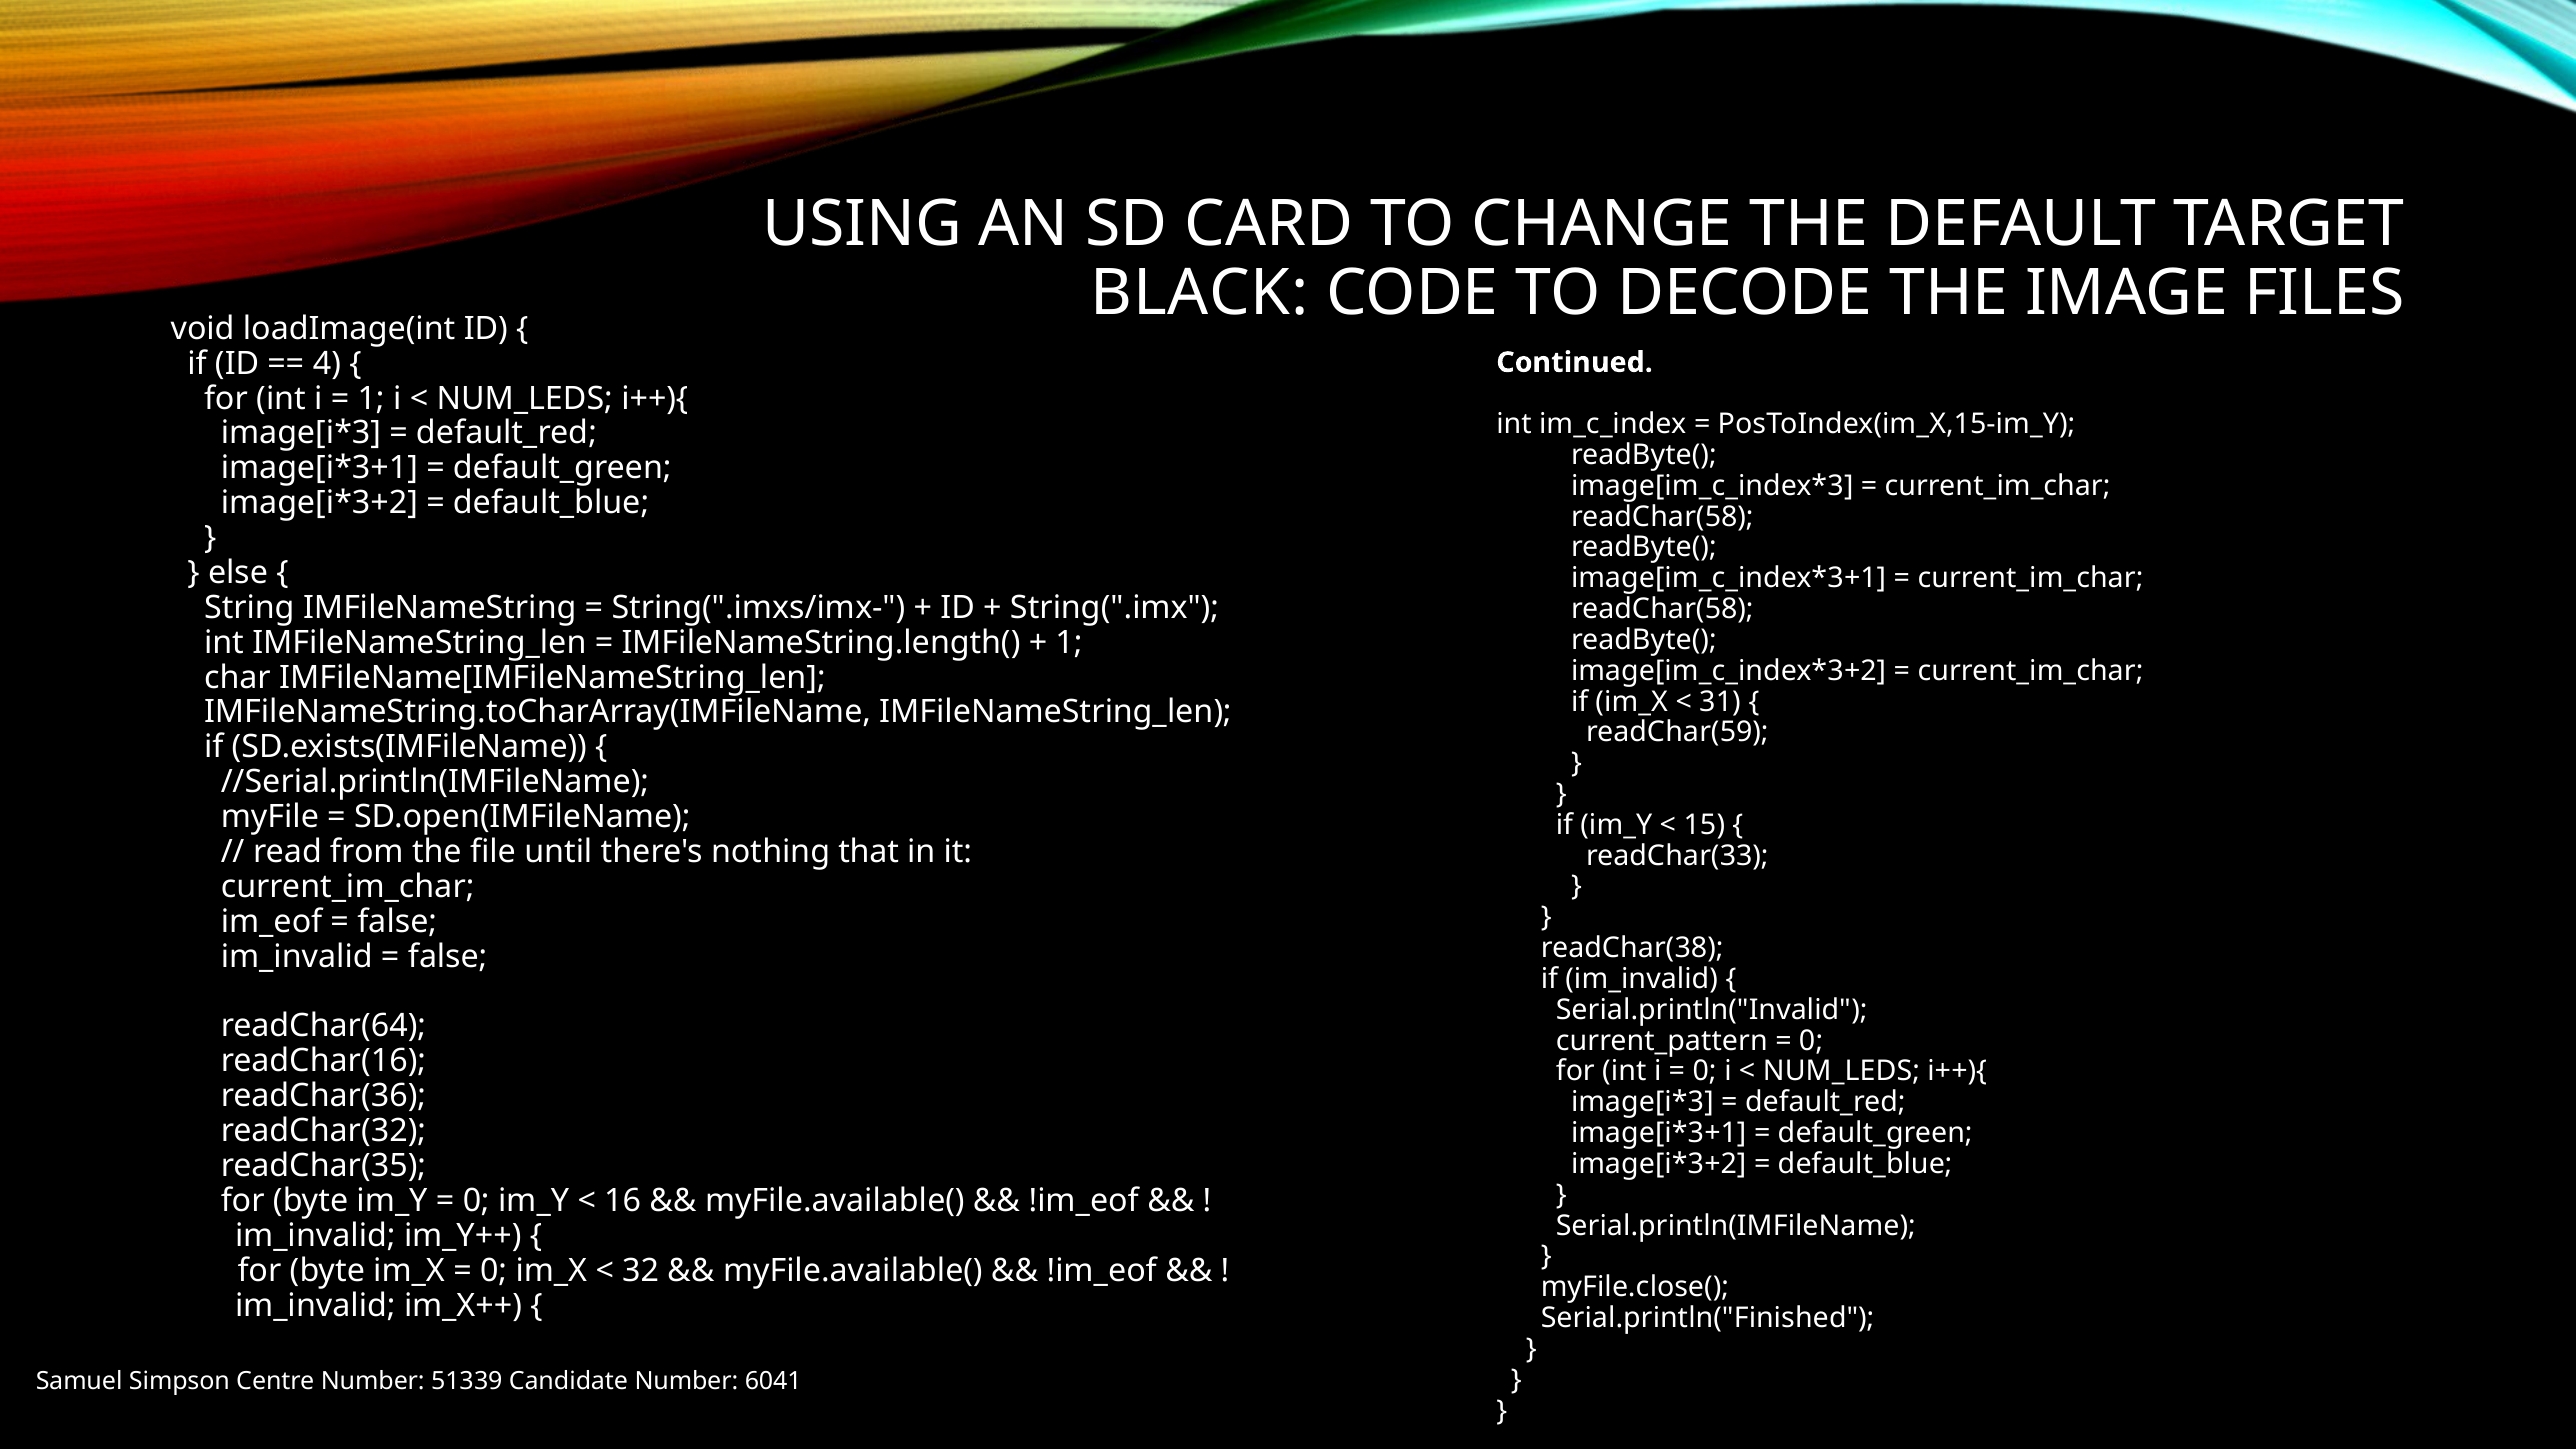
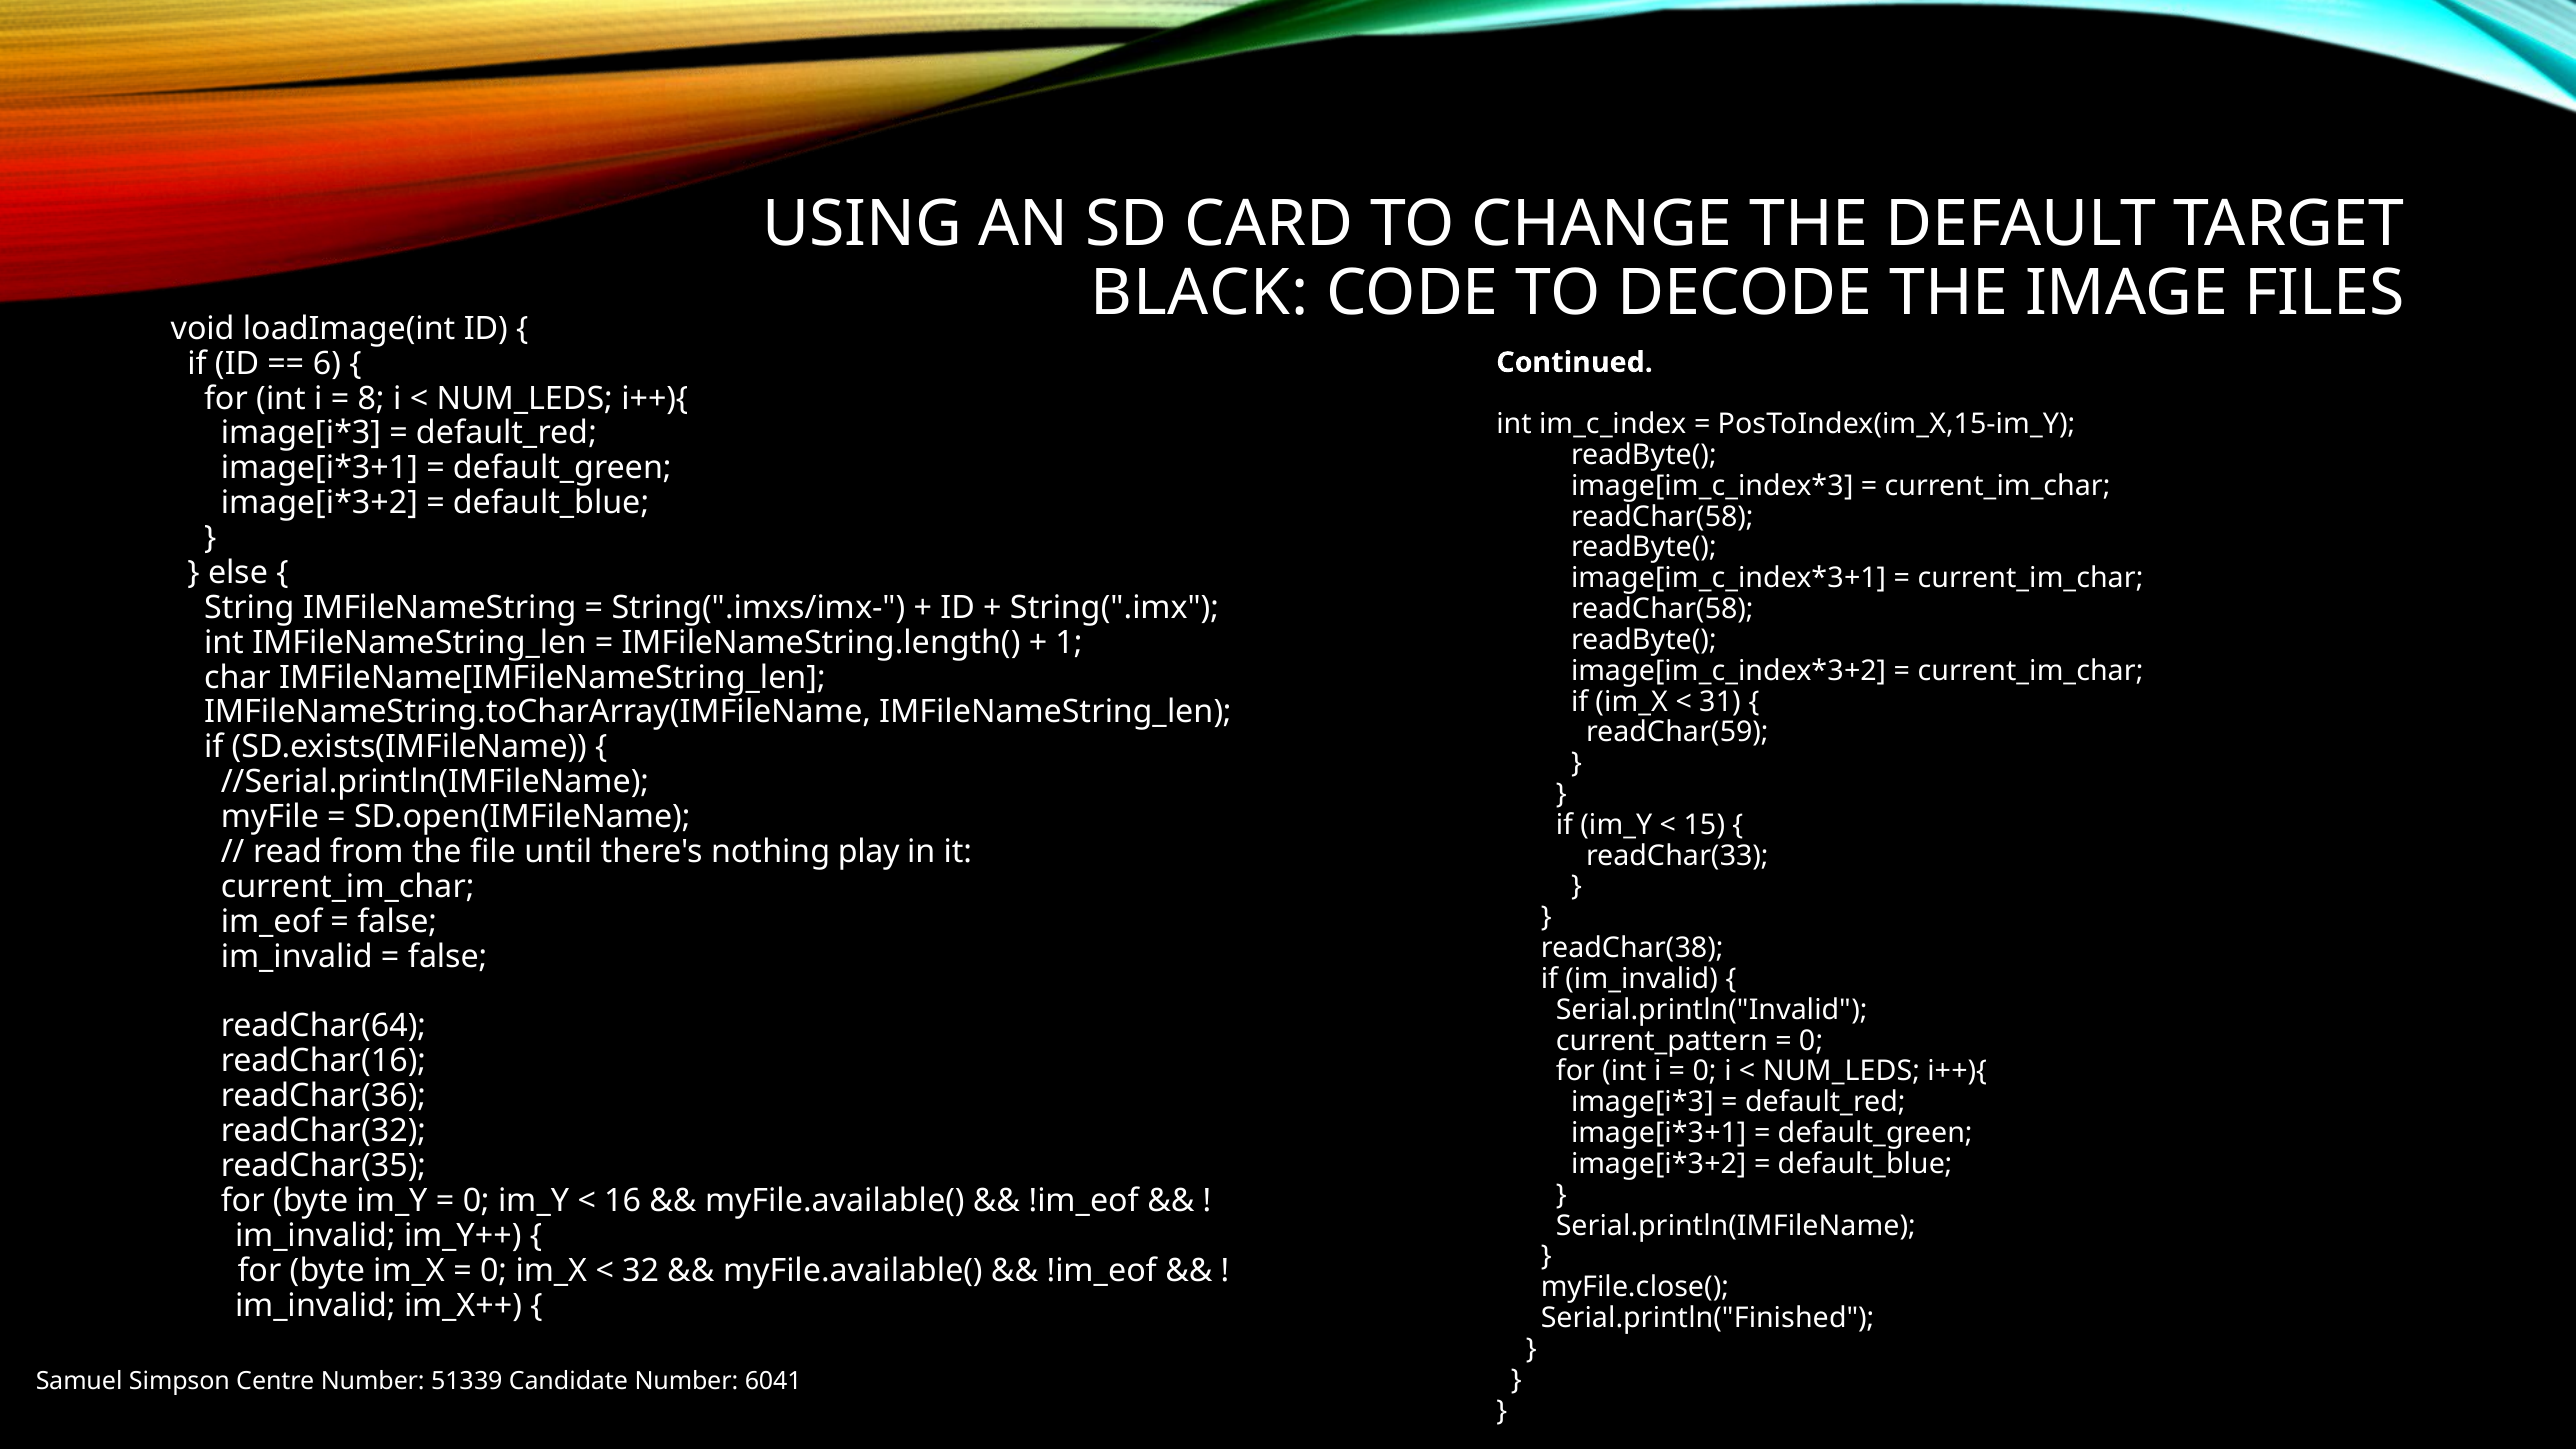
4: 4 -> 6 (327, 363)
1: 1 -> 8 (371, 398)
that: that -> play (869, 852)
